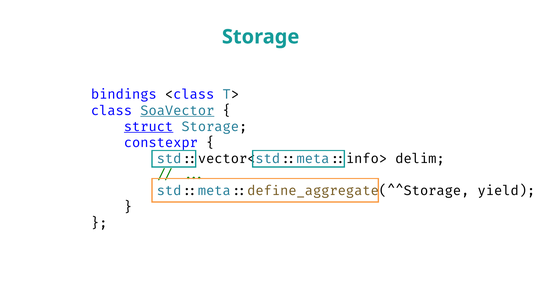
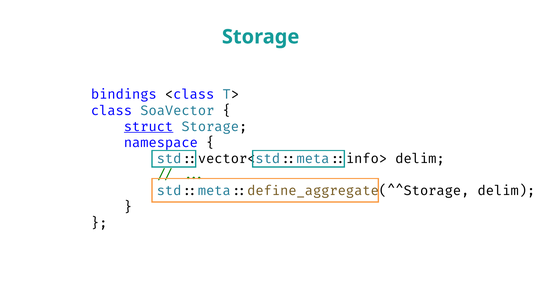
SoaVector underline: present -> none (177, 111)
constexpr: constexpr -> namespace (161, 143)
std::meta::define_aggregate(^^Storage yield: yield -> delim (506, 191)
